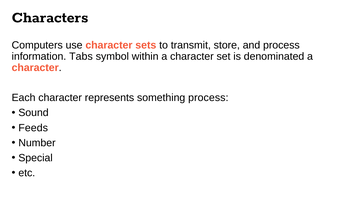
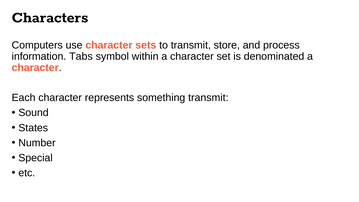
something process: process -> transmit (208, 98)
Feeds: Feeds -> States (33, 128)
